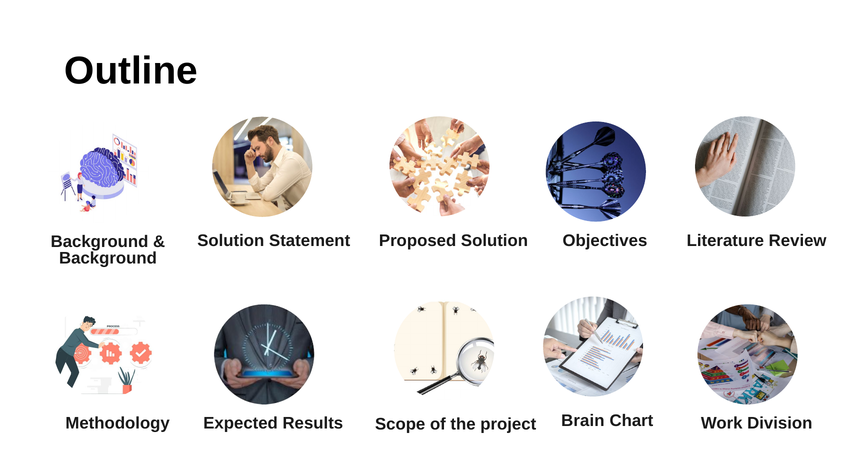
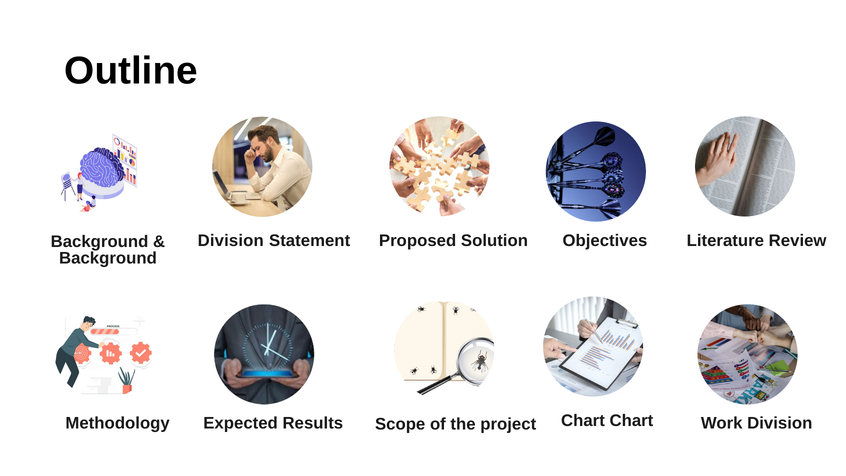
Solution: Solution -> Division (231, 241)
Results Brain: Brain -> Chart (583, 421)
